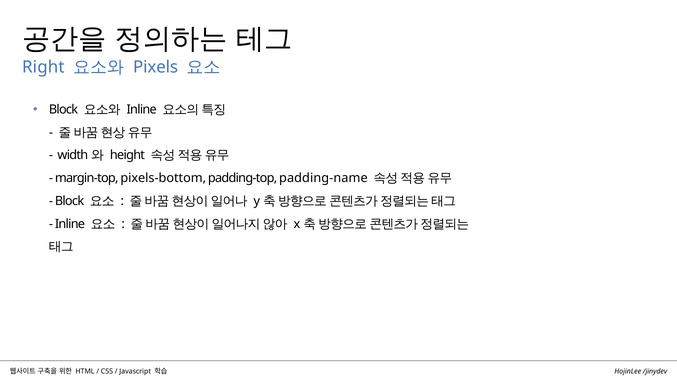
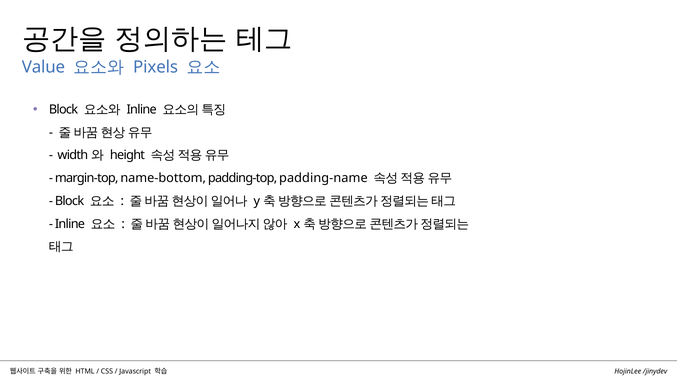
Right: Right -> Value (43, 67)
pixels-bottom: pixels-bottom -> name-bottom (163, 178)
